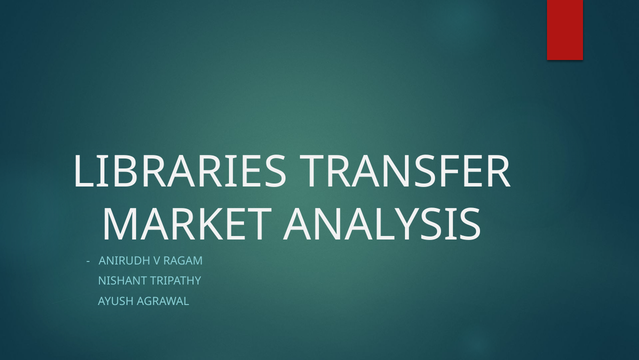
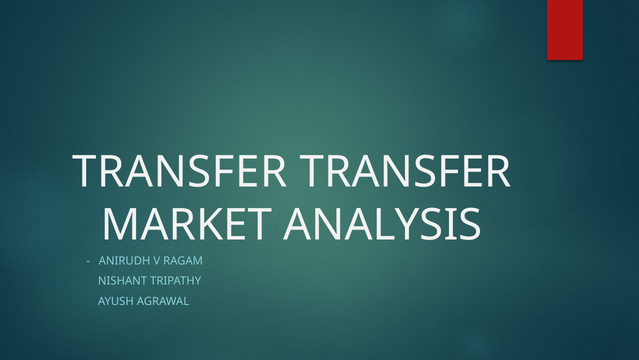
LIBRARIES: LIBRARIES -> TRANSFER (180, 172)
